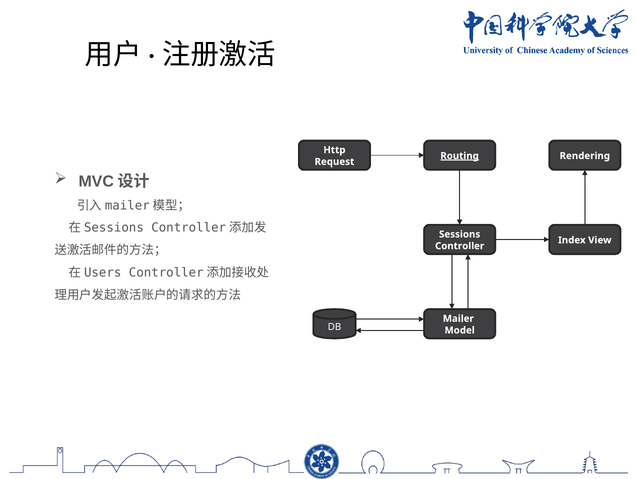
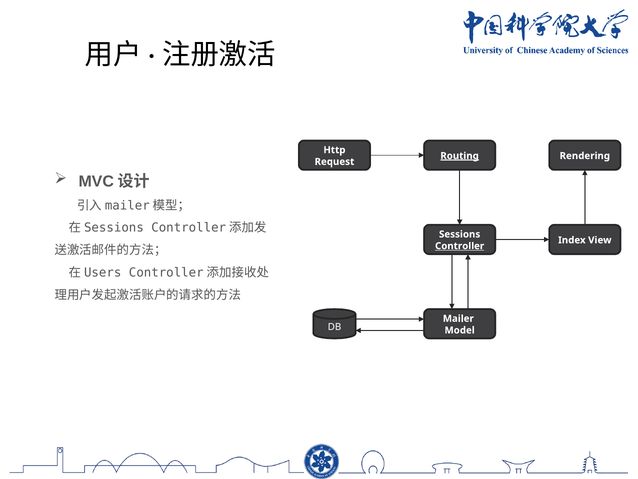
Controller underline: none -> present (460, 246)
